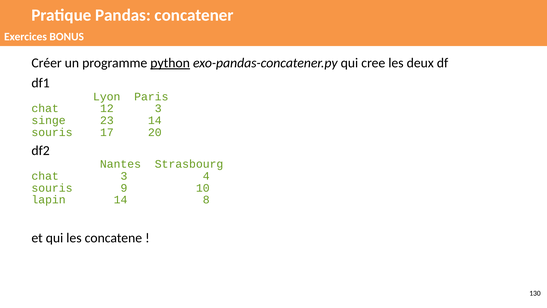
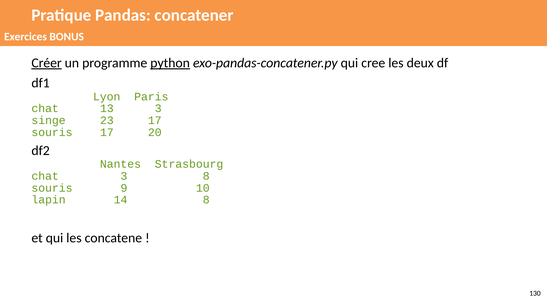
Créer underline: none -> present (47, 63)
12: 12 -> 13 (107, 108)
23 14: 14 -> 17 (155, 120)
3 4: 4 -> 8 (206, 176)
